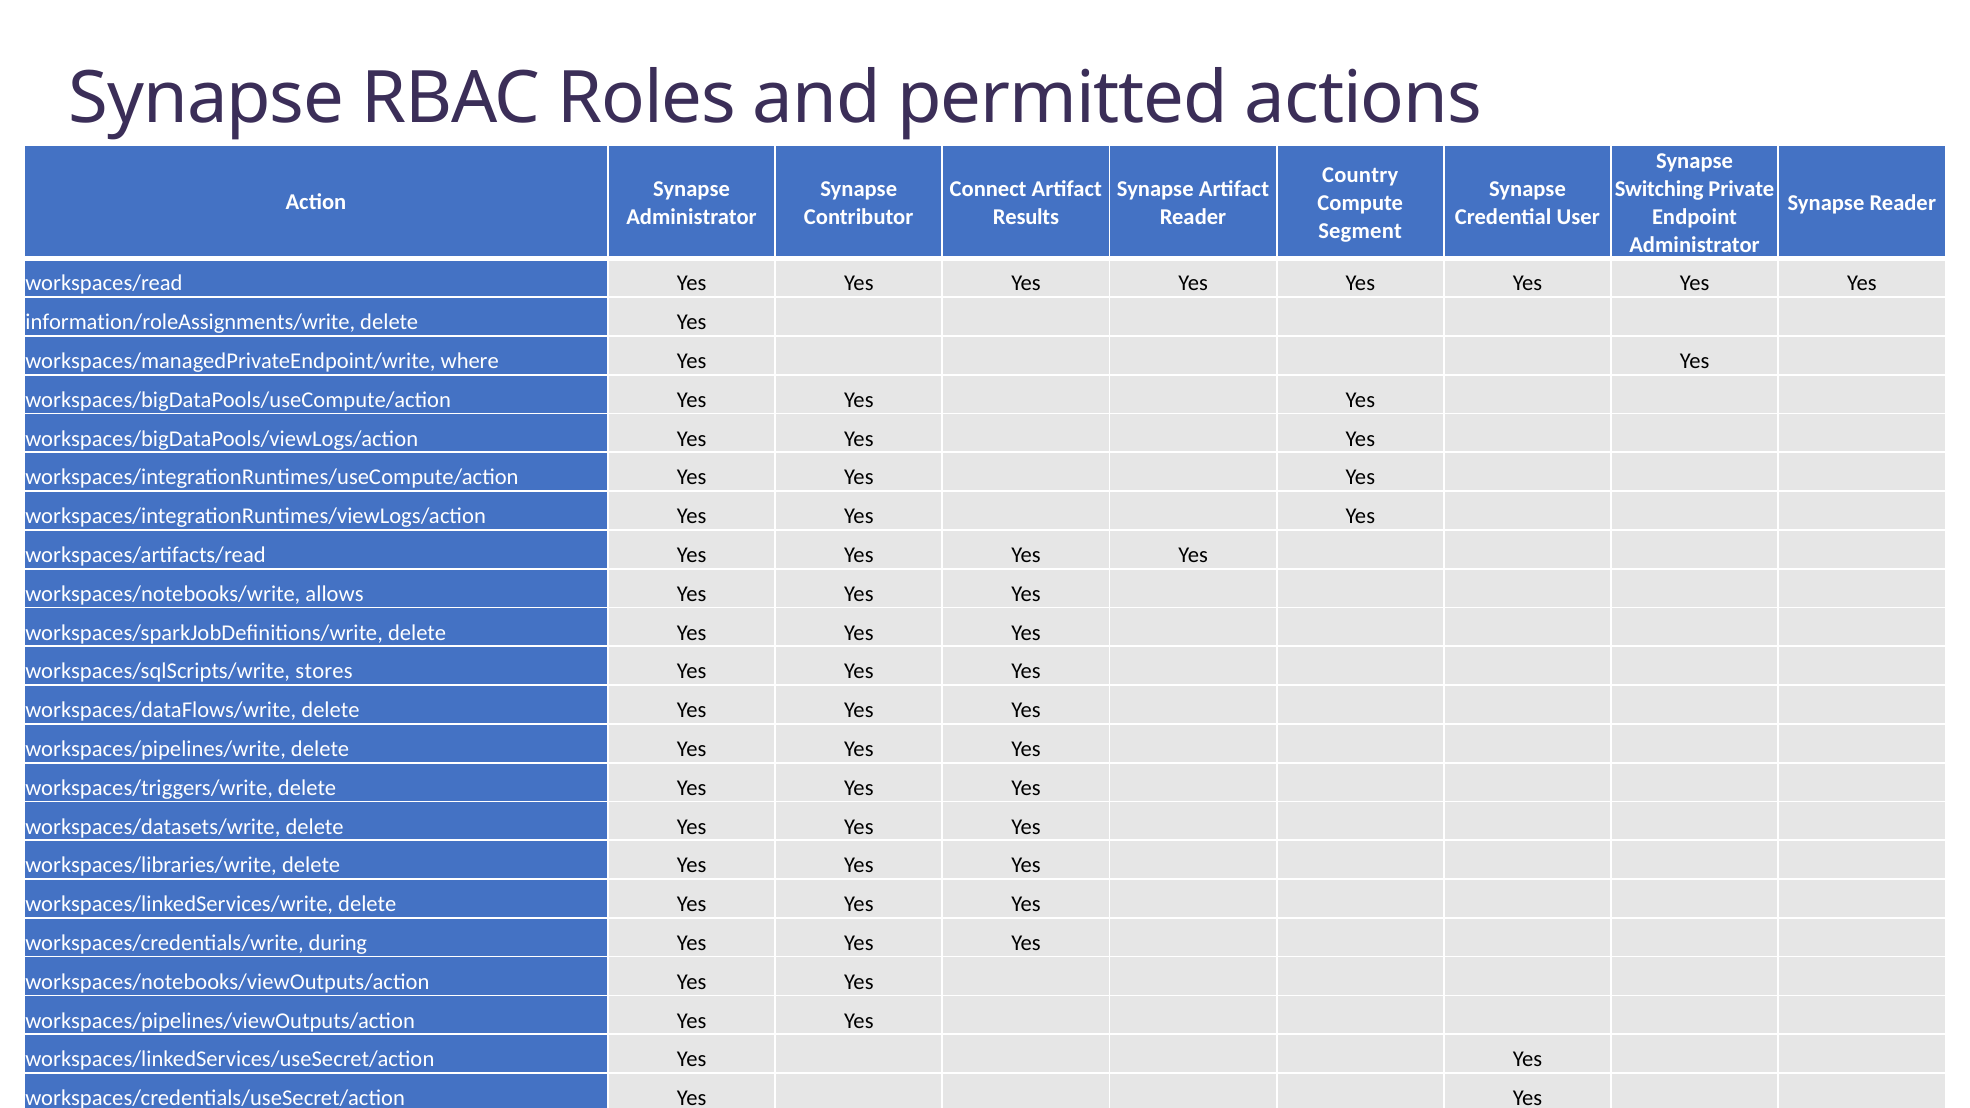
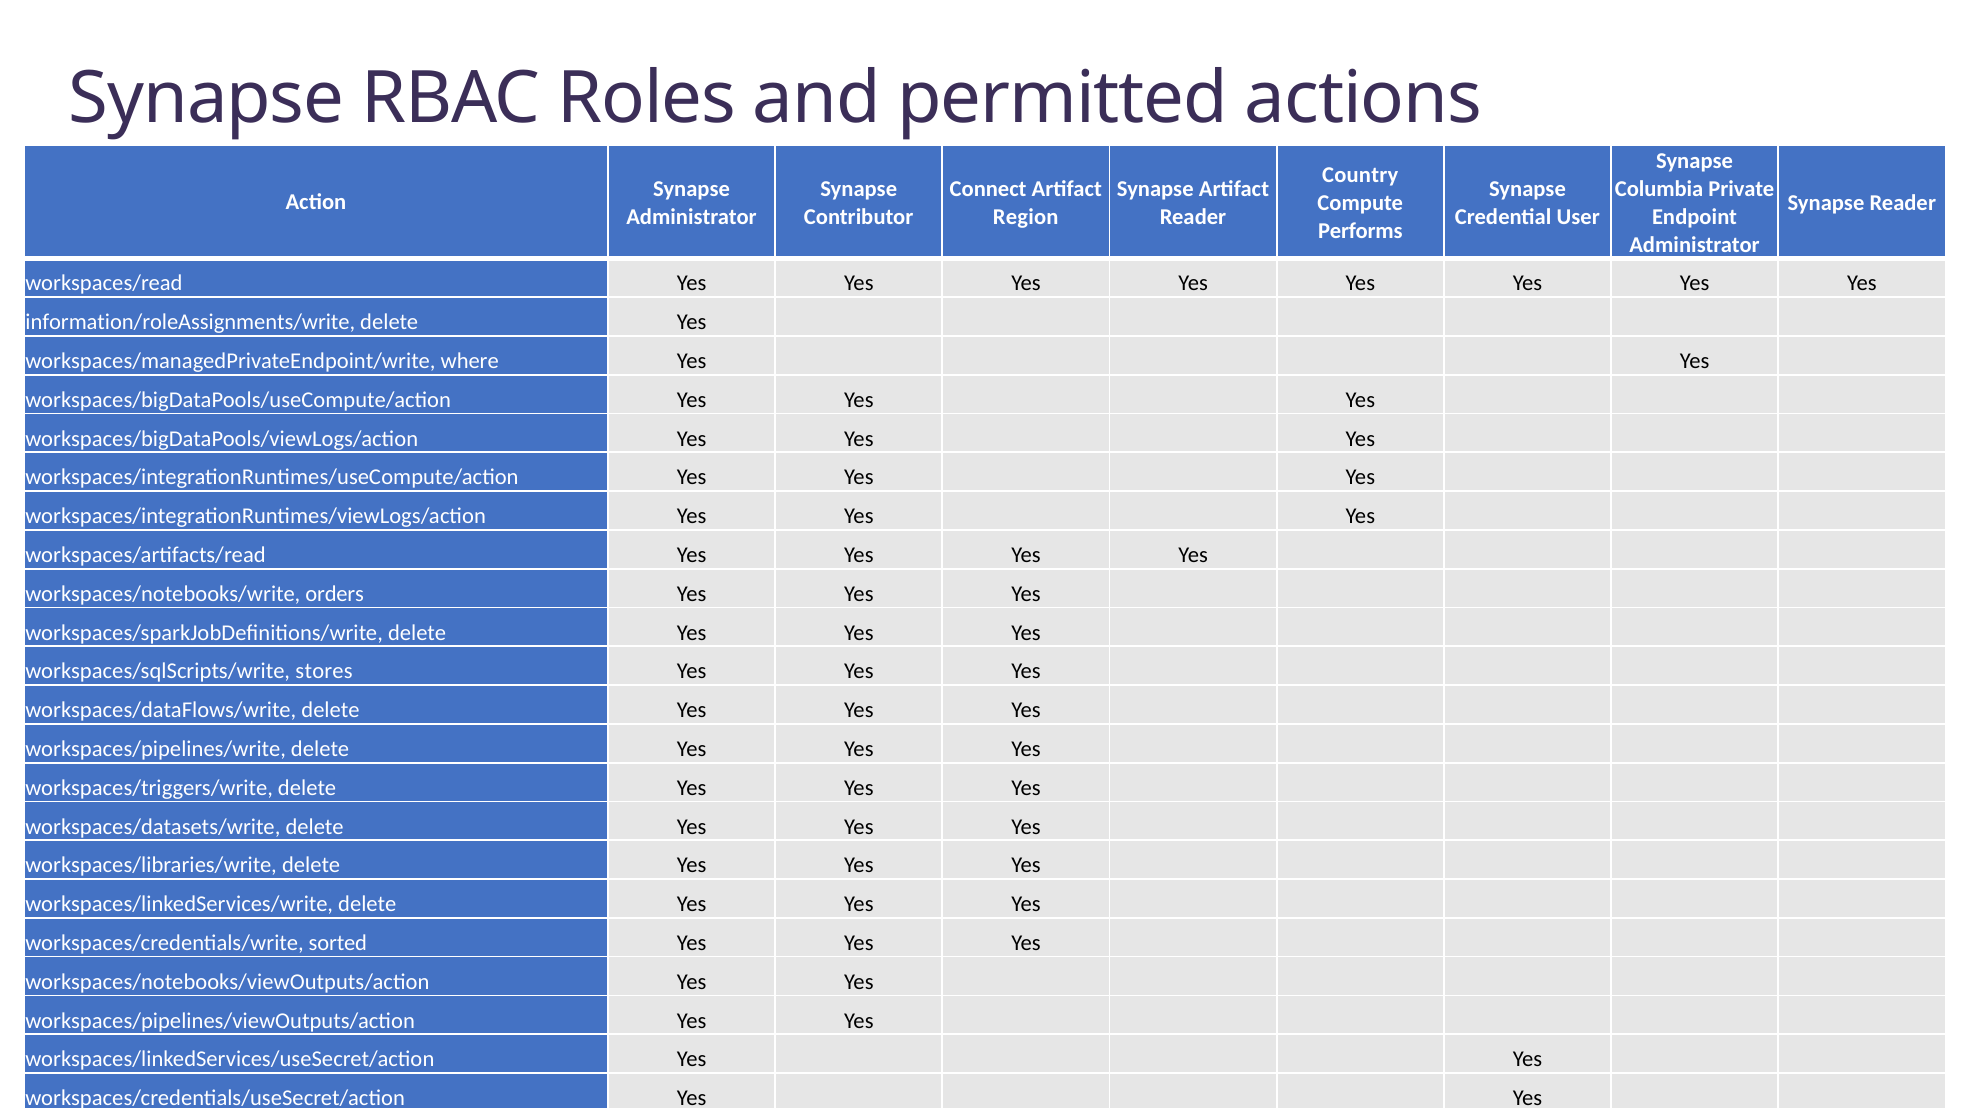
Switching: Switching -> Columbia (1659, 189)
Results: Results -> Region (1026, 217)
Segment: Segment -> Performs (1360, 231)
allows: allows -> orders (335, 594)
during: during -> sorted (338, 943)
